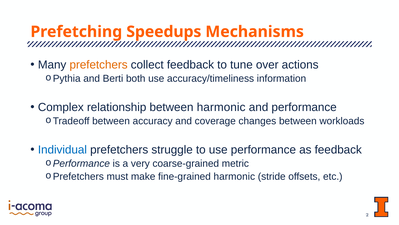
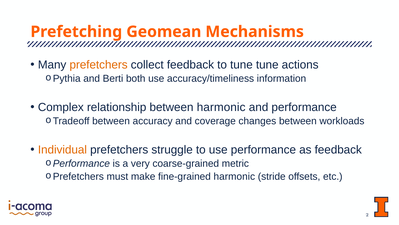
Speedups: Speedups -> Geomean (164, 32)
tune over: over -> tune (267, 65)
Individual colour: blue -> orange (62, 149)
